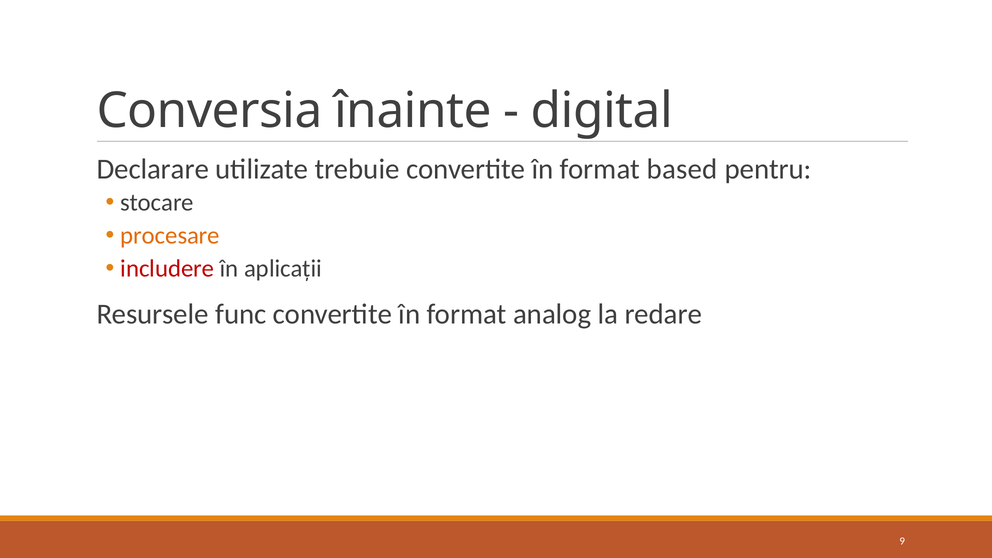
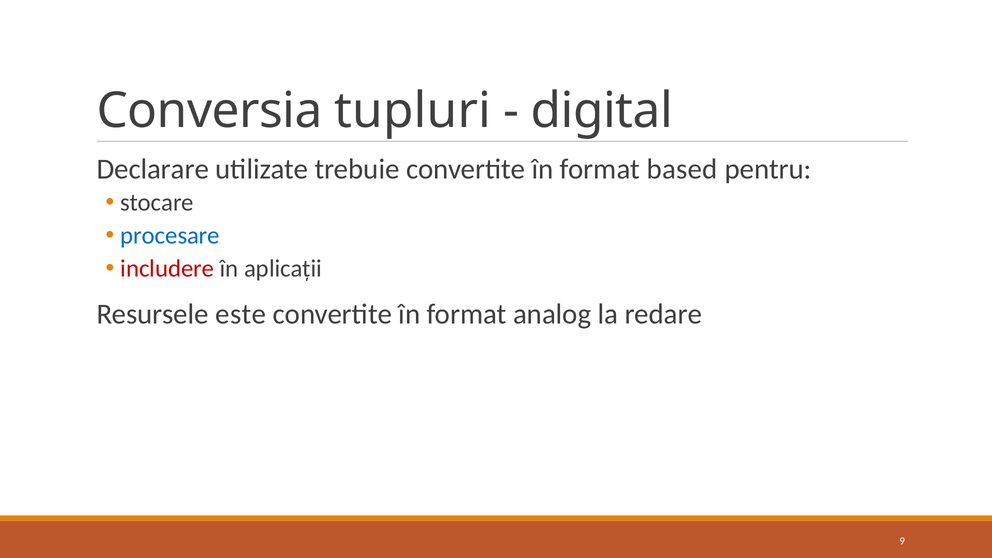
înainte: înainte -> tupluri (413, 111)
procesare colour: orange -> blue (170, 236)
func: func -> este (241, 314)
